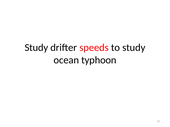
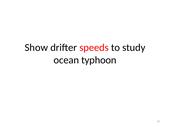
Study: Study -> Show (36, 48)
